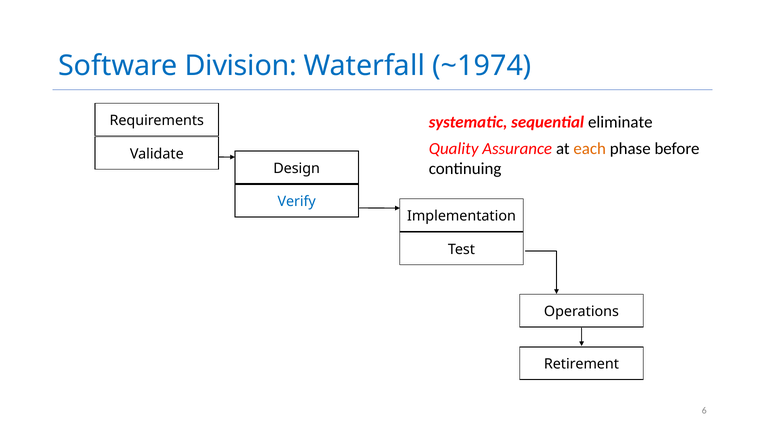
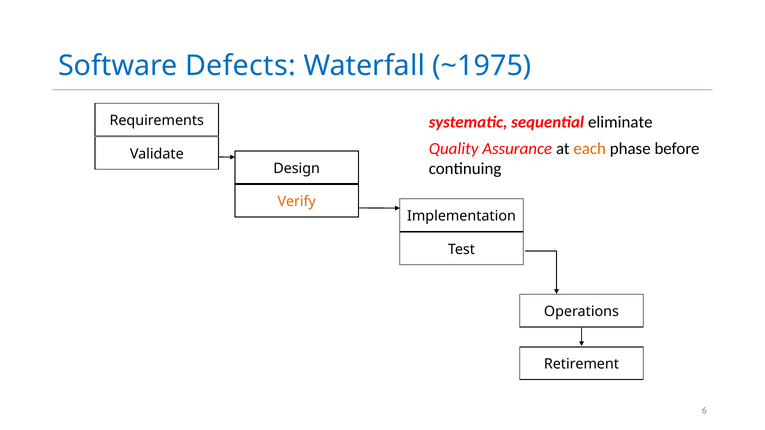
Division: Division -> Defects (240, 66)
~1974: ~1974 -> ~1975 (482, 66)
Verify colour: blue -> orange (297, 202)
